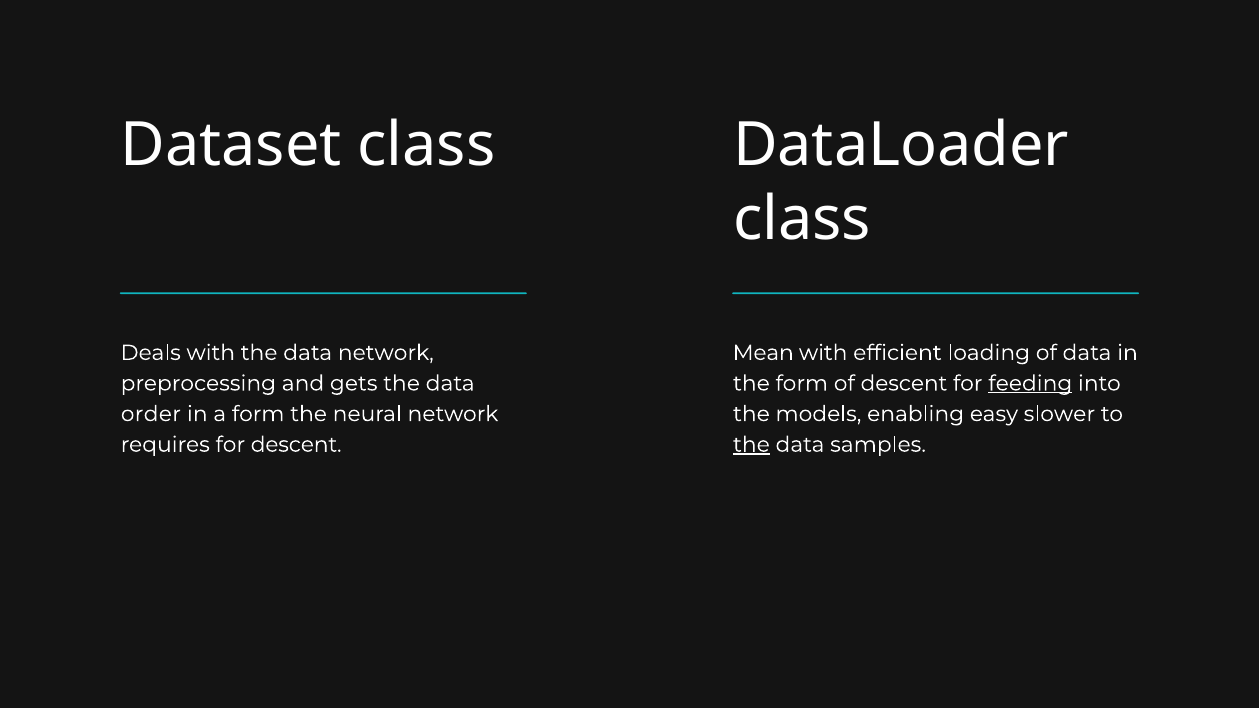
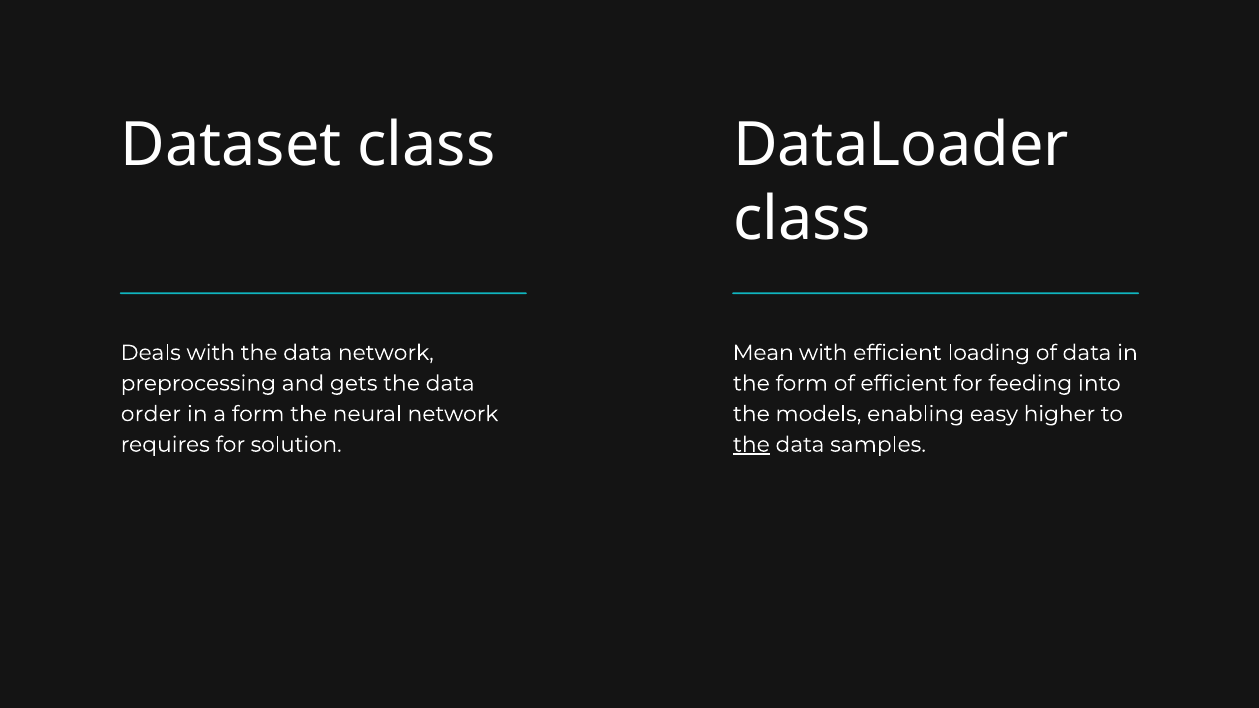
of descent: descent -> efficient (904, 383)
feeding underline: present -> none (1030, 383)
slower: slower -> higher (1059, 414)
for descent: descent -> solution (296, 445)
